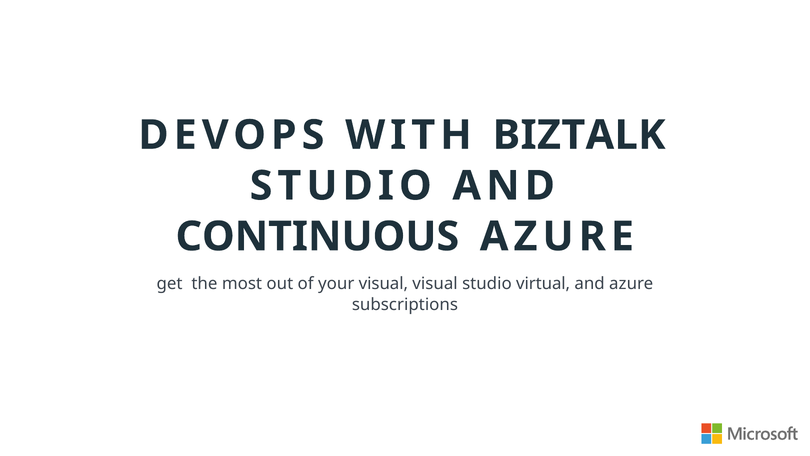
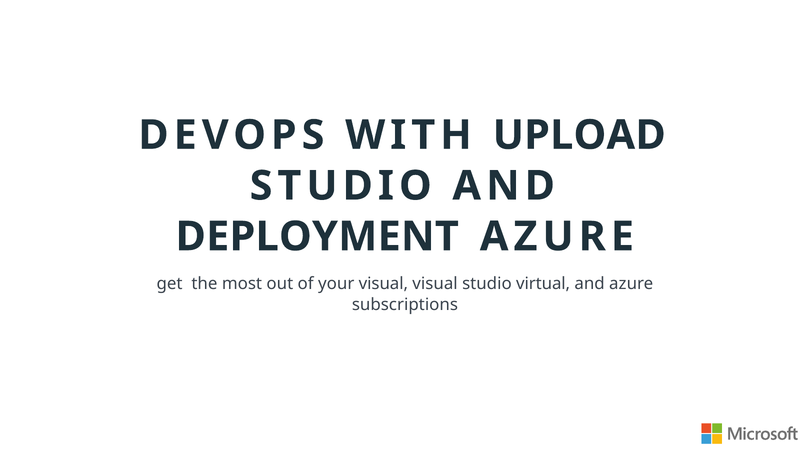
BIZTALK: BIZTALK -> UPLOAD (579, 135)
CONTINUOUS: CONTINUOUS -> DEPLOYMENT (317, 236)
